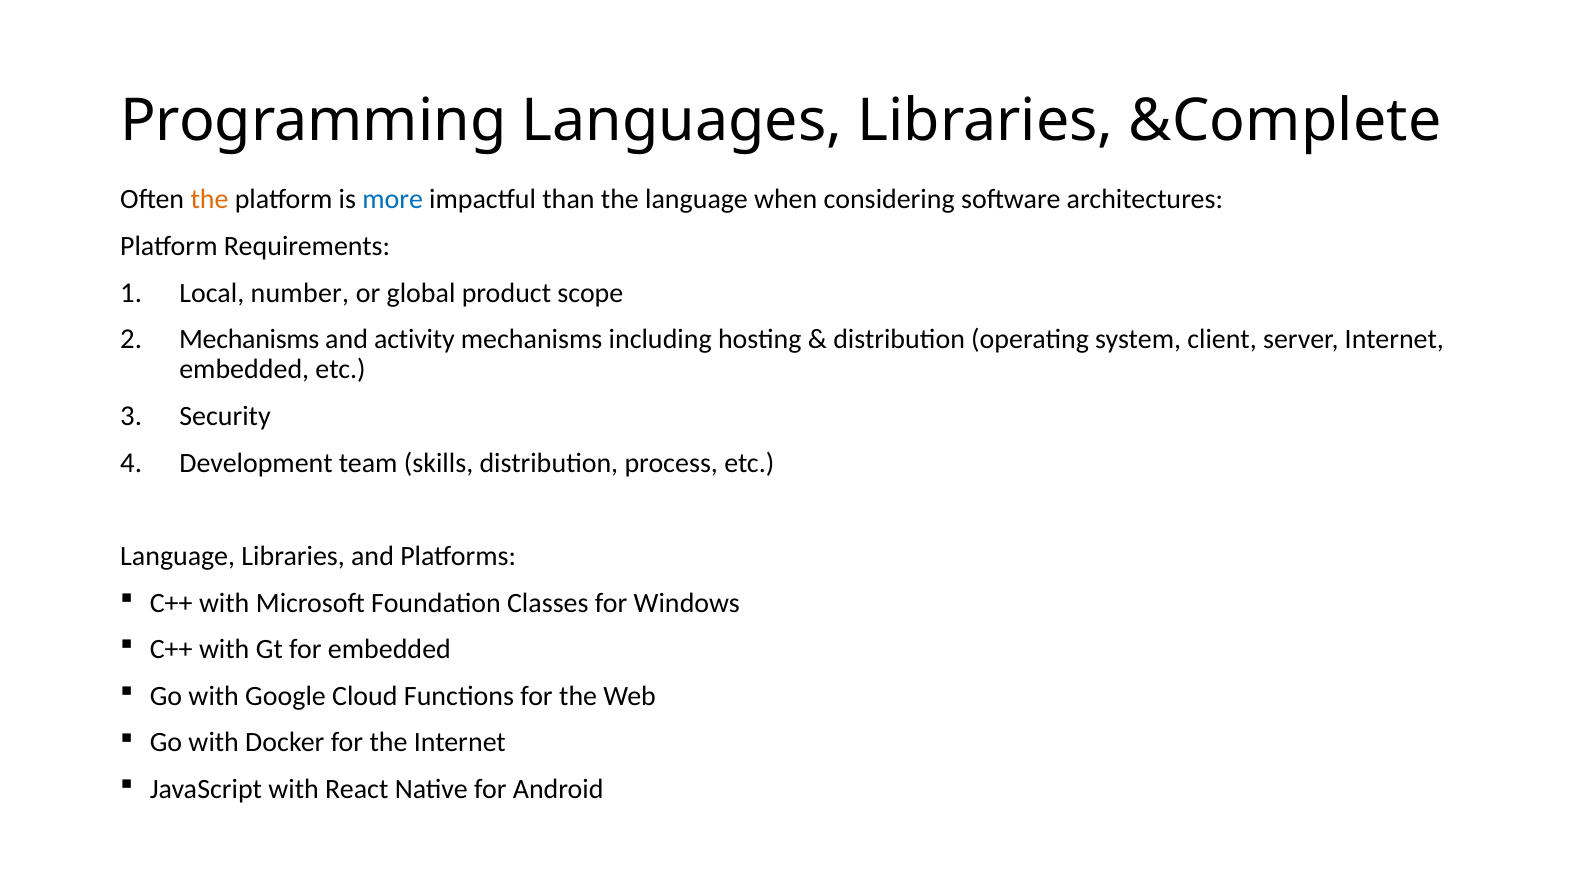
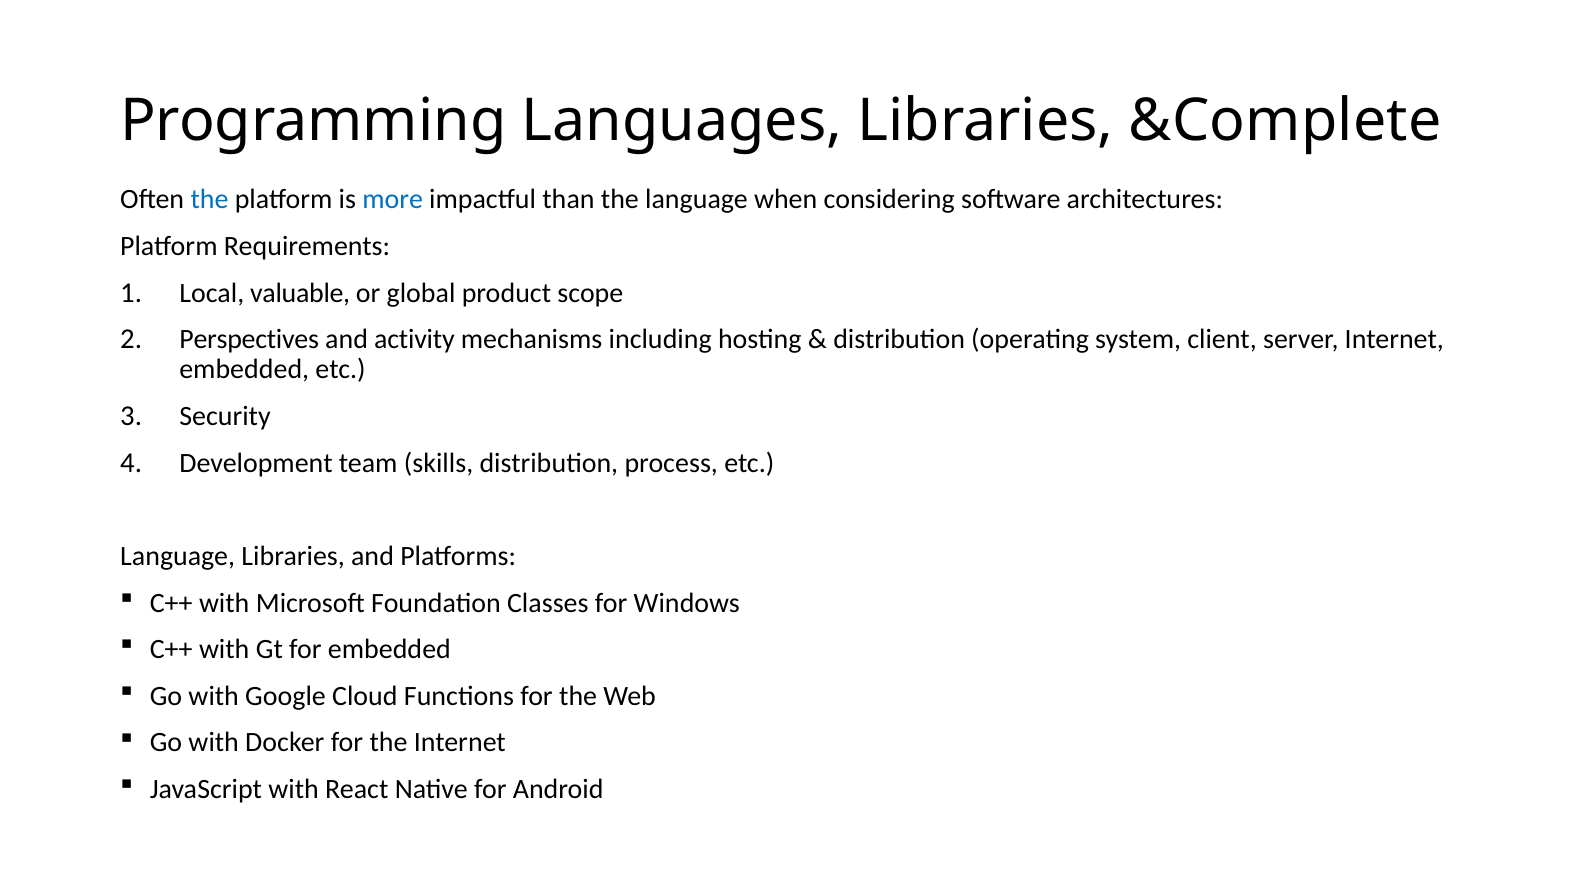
the colour: orange -> blue (209, 200)
number: number -> valuable (300, 293)
Mechanisms: Mechanisms -> Perspectives (249, 340)
